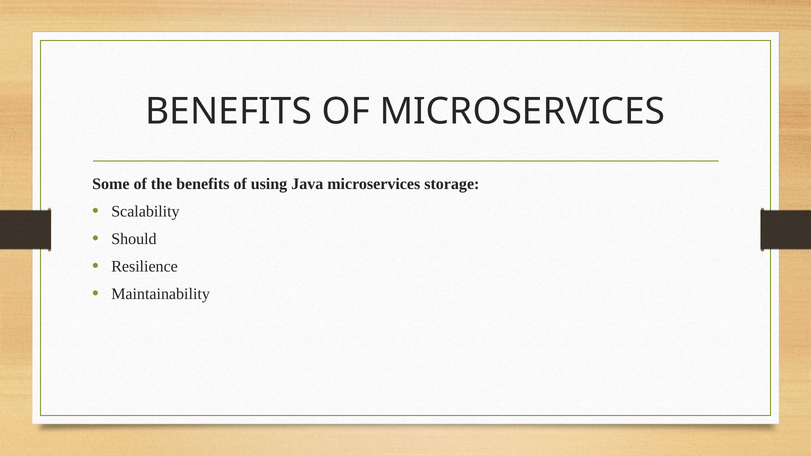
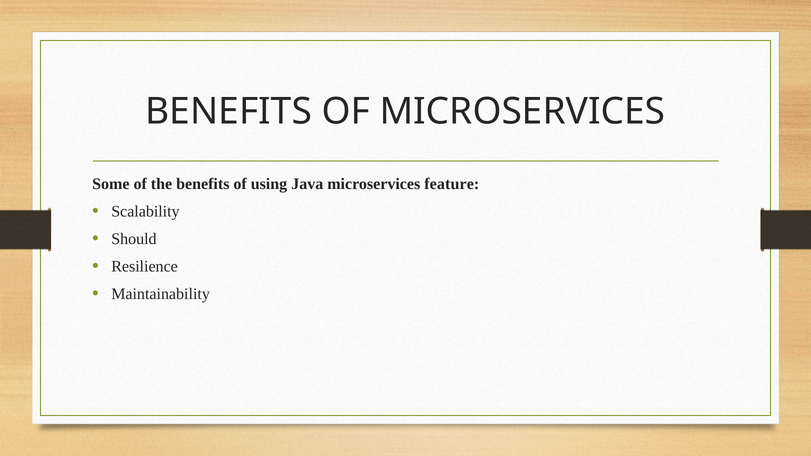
storage: storage -> feature (452, 184)
